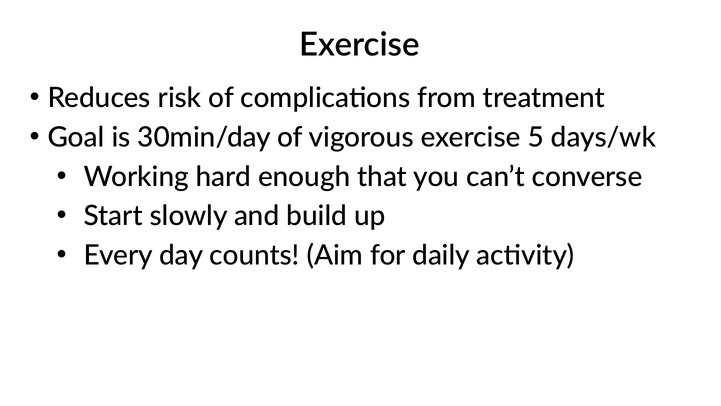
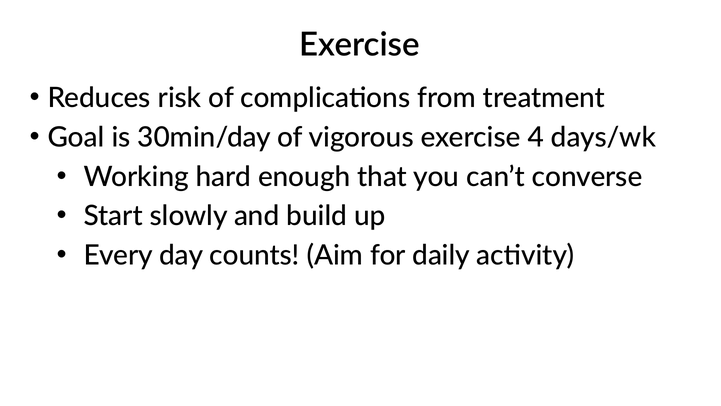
5: 5 -> 4 (536, 137)
